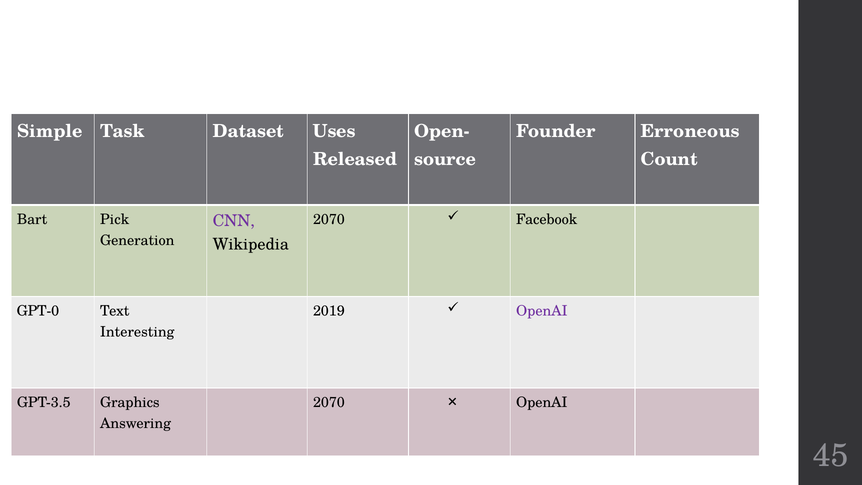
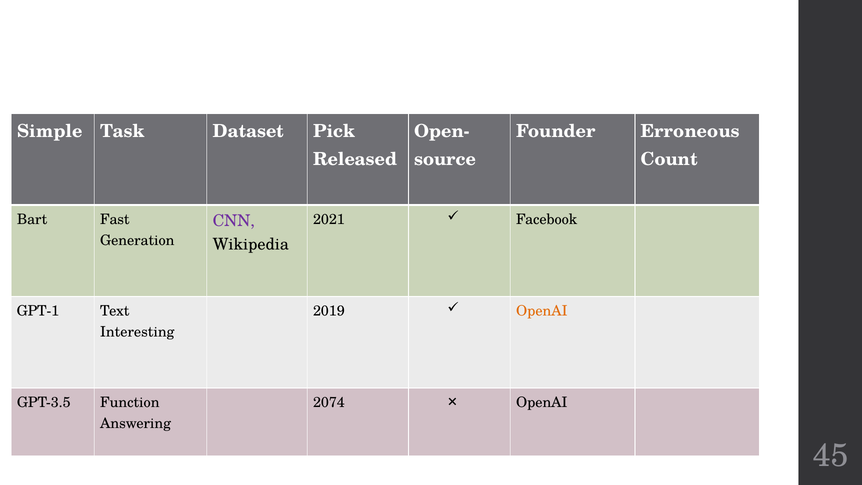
Uses: Uses -> Pick (334, 132)
Pick: Pick -> Fast (115, 219)
2070: 2070 -> 2021 (329, 219)
GPT-0: GPT-0 -> GPT-1 (38, 311)
OpenAI colour: purple -> orange (542, 311)
Graphics: Graphics -> Function (130, 402)
2070: 2070 -> 2074 (329, 402)
